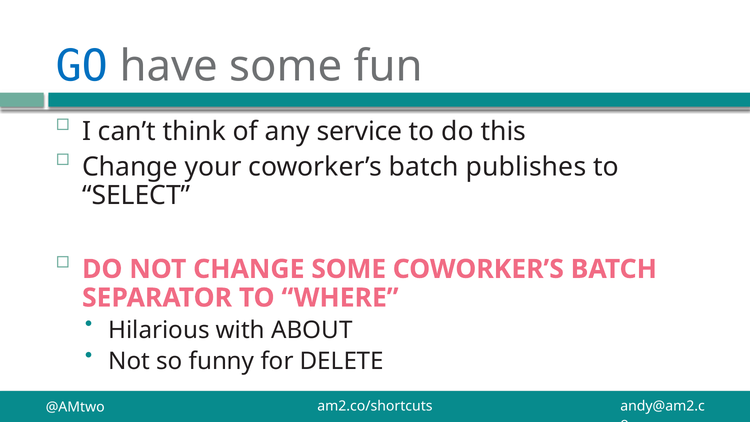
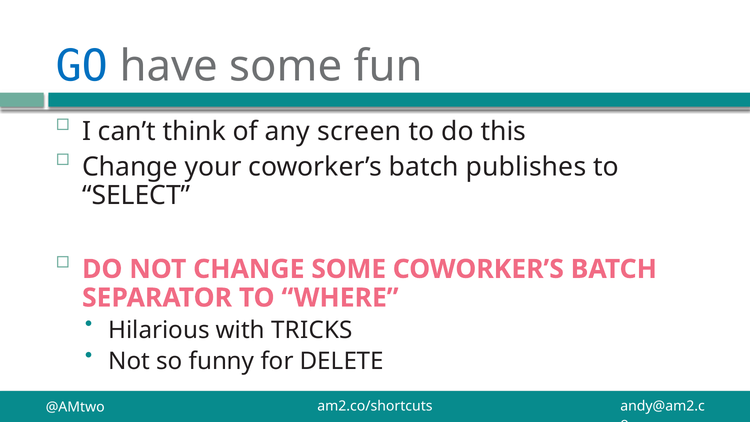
service: service -> screen (359, 131)
ABOUT: ABOUT -> TRICKS (312, 330)
